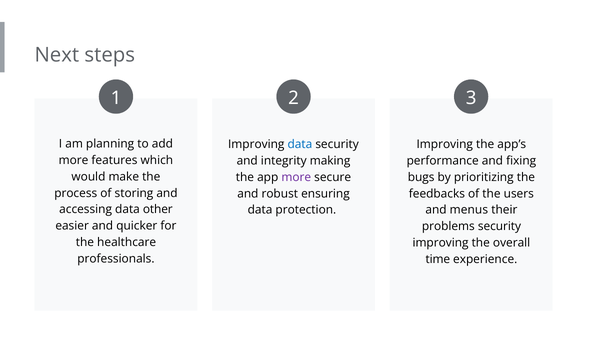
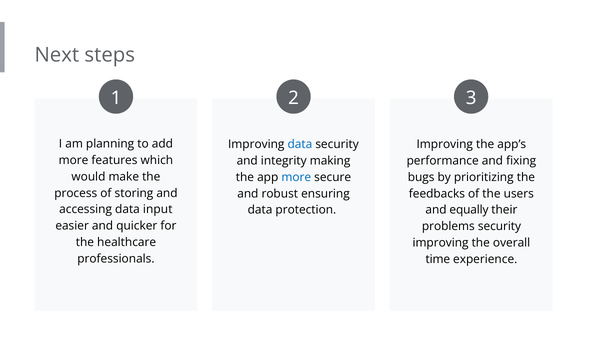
more colour: purple -> blue (296, 177)
other: other -> input (158, 209)
menus: menus -> equally (469, 210)
